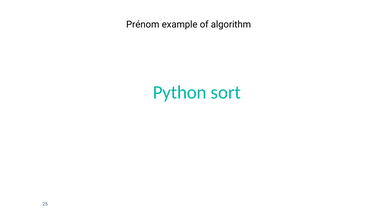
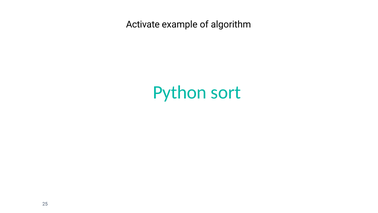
Prénom: Prénom -> Activate (143, 24)
